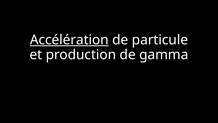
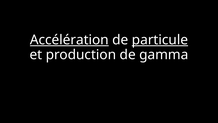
particule underline: none -> present (160, 40)
